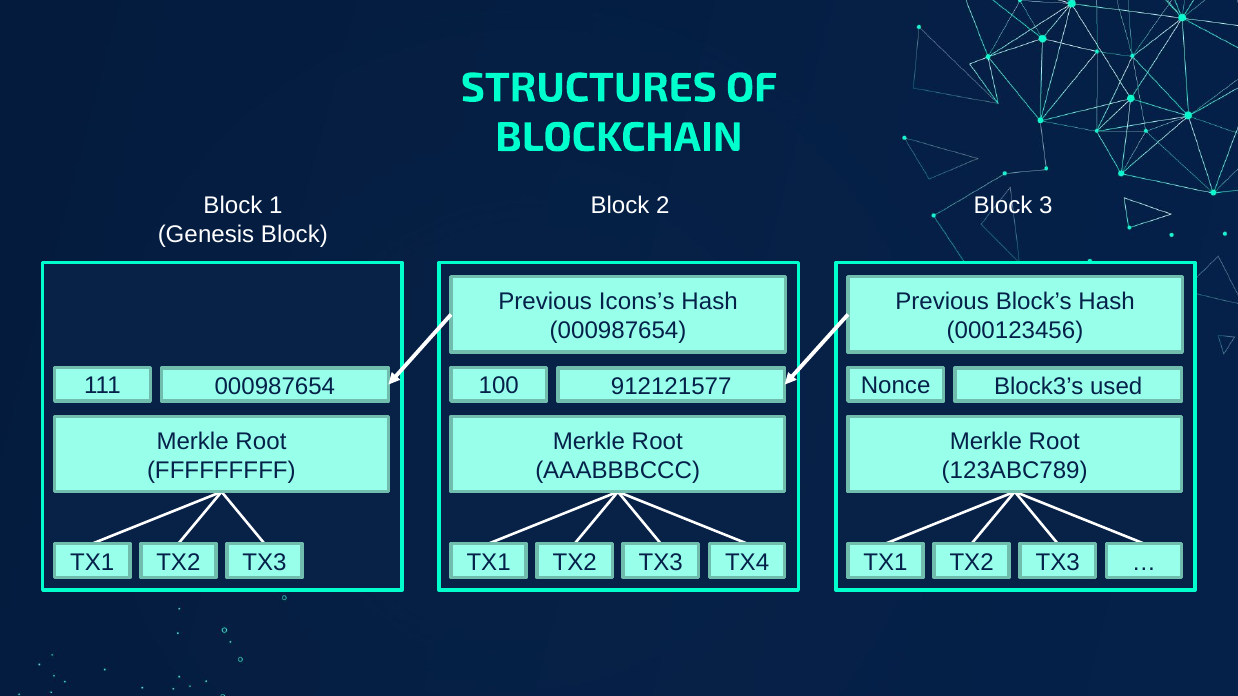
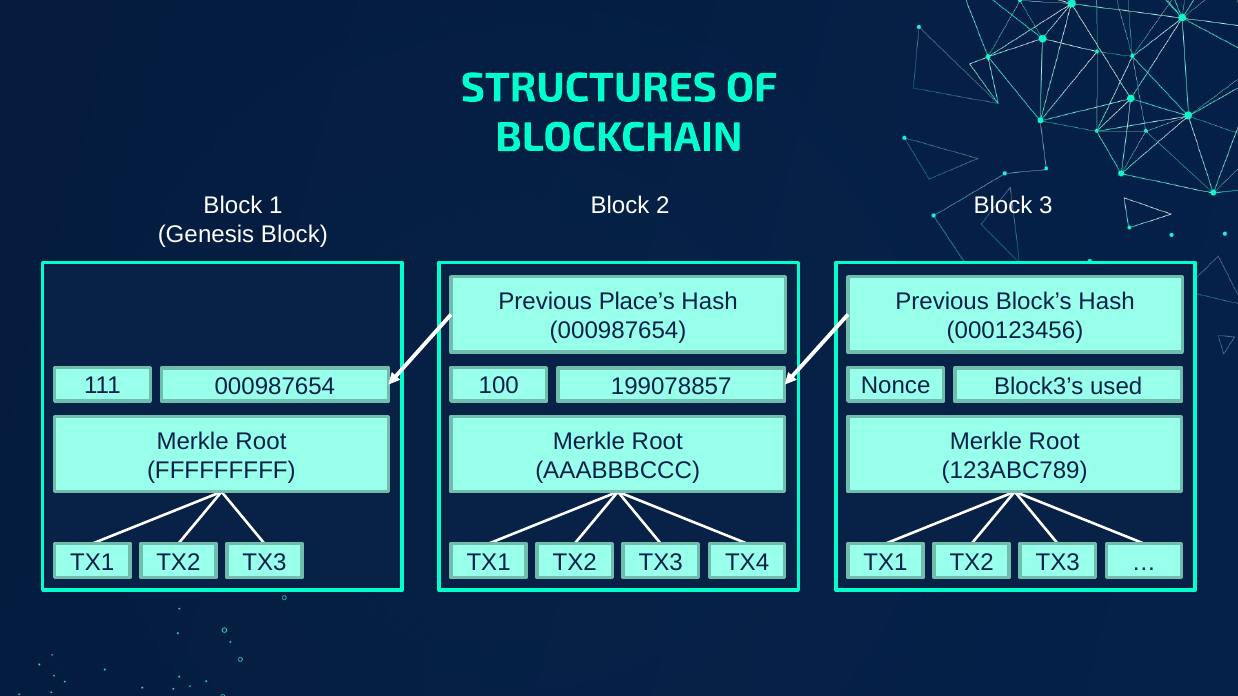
Icons’s: Icons’s -> Place’s (637, 302)
912121577: 912121577 -> 199078857 (671, 386)
